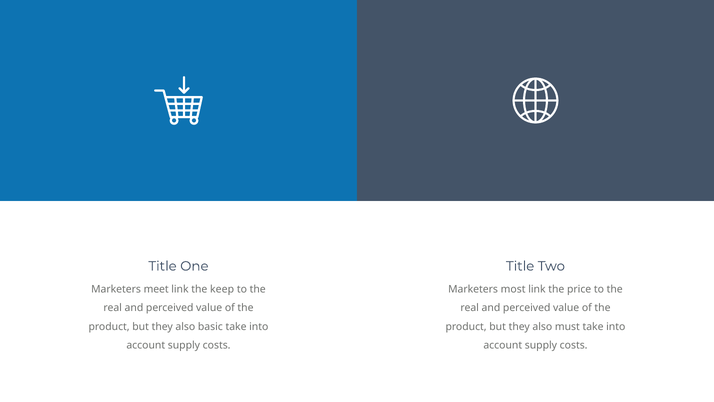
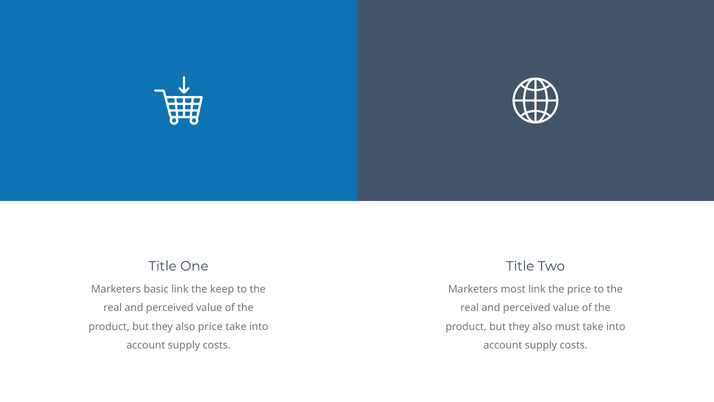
meet: meet -> basic (156, 289)
also basic: basic -> price (210, 327)
